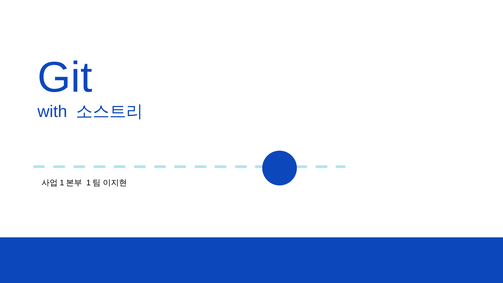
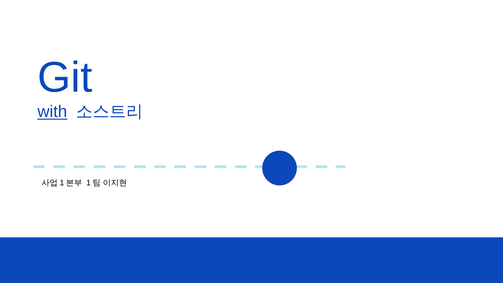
with underline: none -> present (52, 112)
